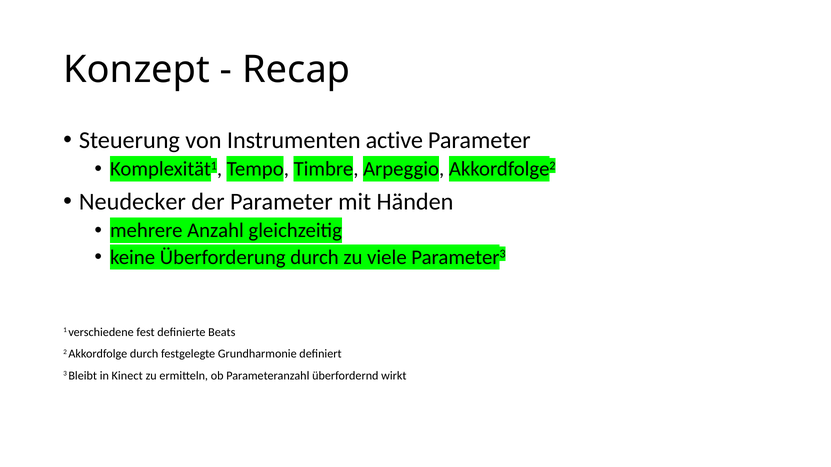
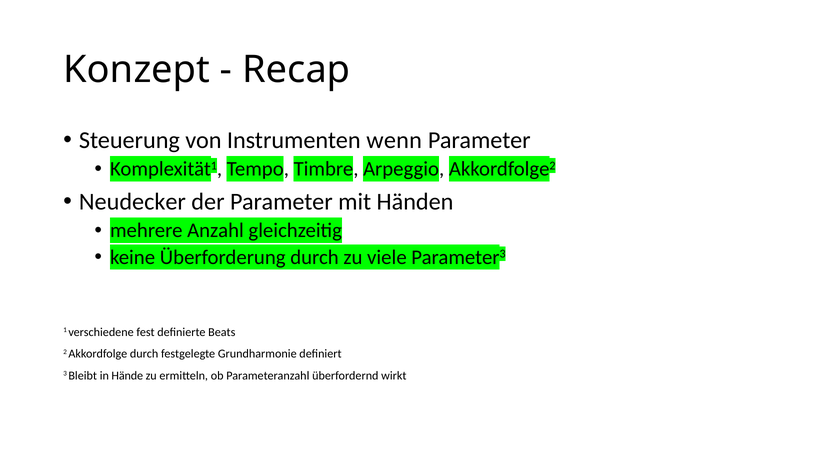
active: active -> wenn (394, 140)
Kinect: Kinect -> Hände (127, 376)
